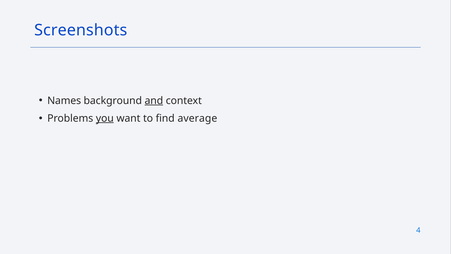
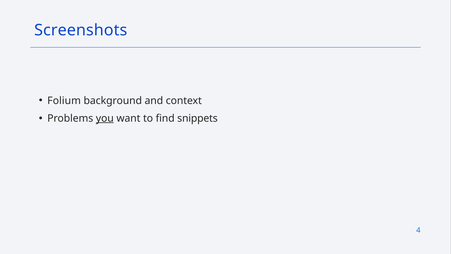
Names: Names -> Folium (64, 100)
and underline: present -> none (154, 100)
average: average -> snippets (197, 118)
